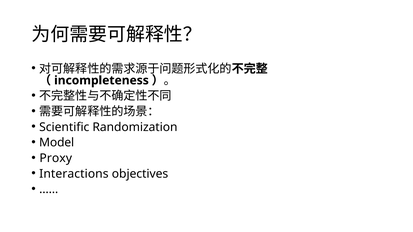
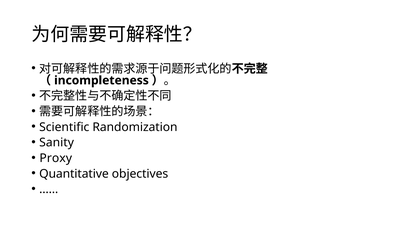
Model: Model -> Sanity (57, 143)
Interactions: Interactions -> Quantitative (74, 174)
